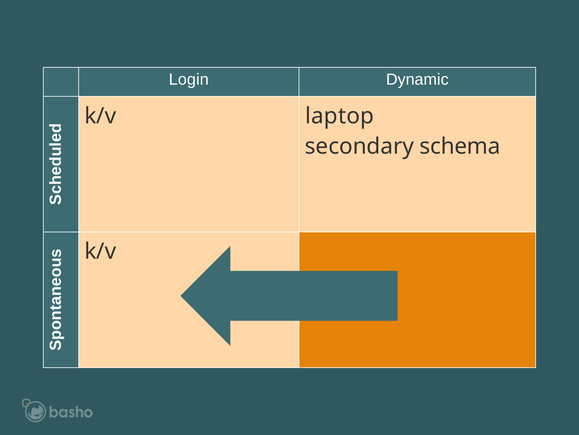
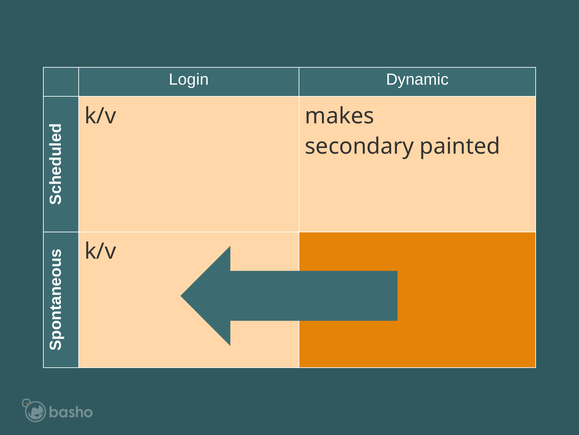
laptop: laptop -> makes (340, 116)
schema: schema -> painted (460, 146)
